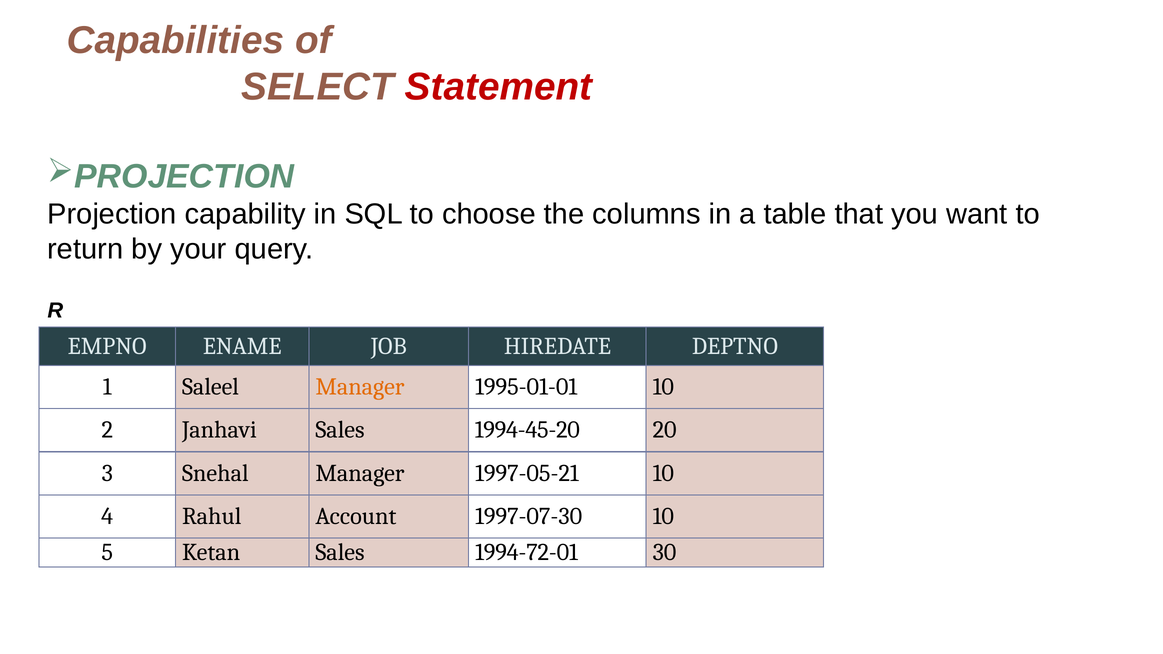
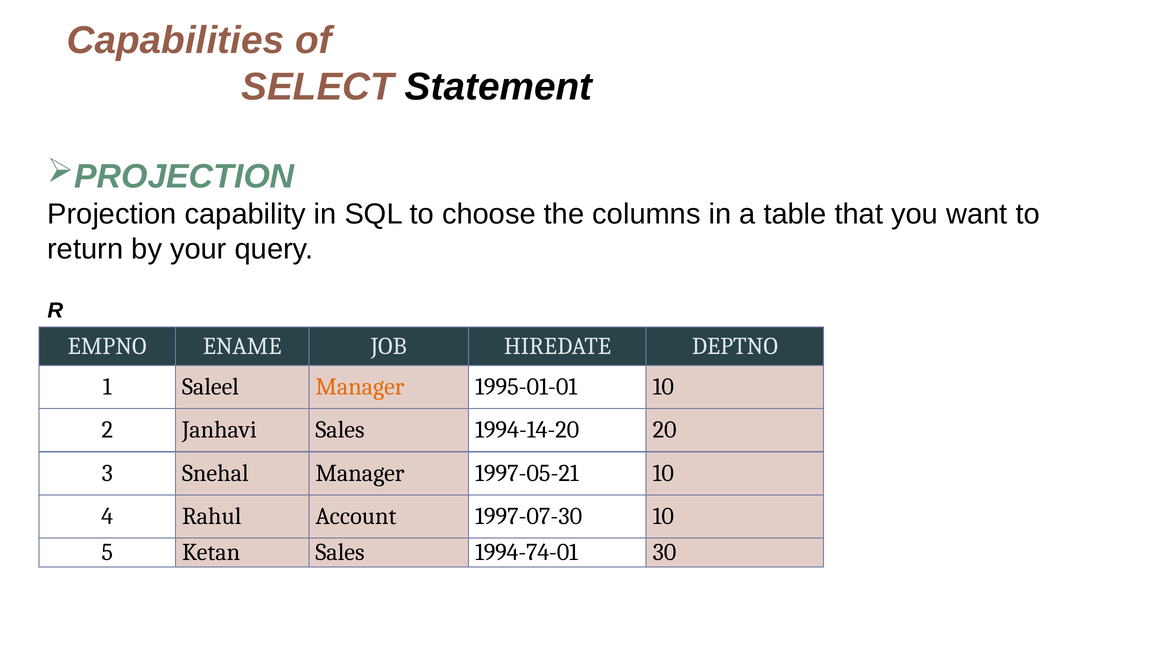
Statement colour: red -> black (498, 87)
1994-45-20: 1994-45-20 -> 1994-14-20 (527, 430)
1994-72-01: 1994-72-01 -> 1994-74-01 (527, 552)
